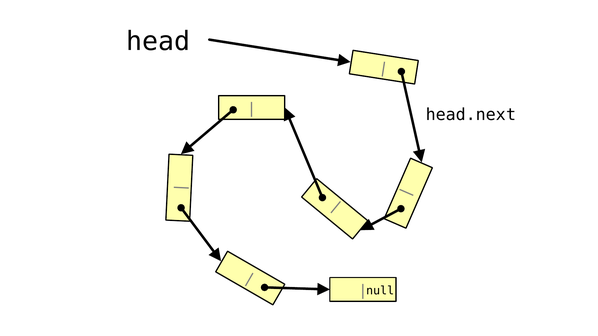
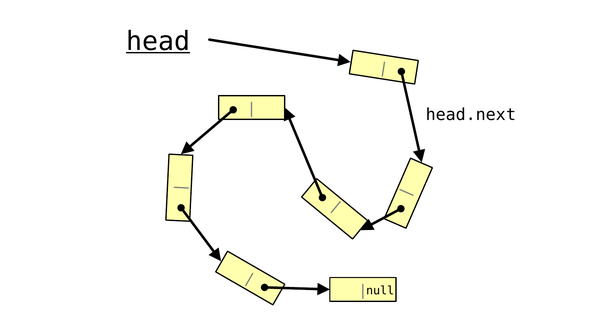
head underline: none -> present (158, 41)
